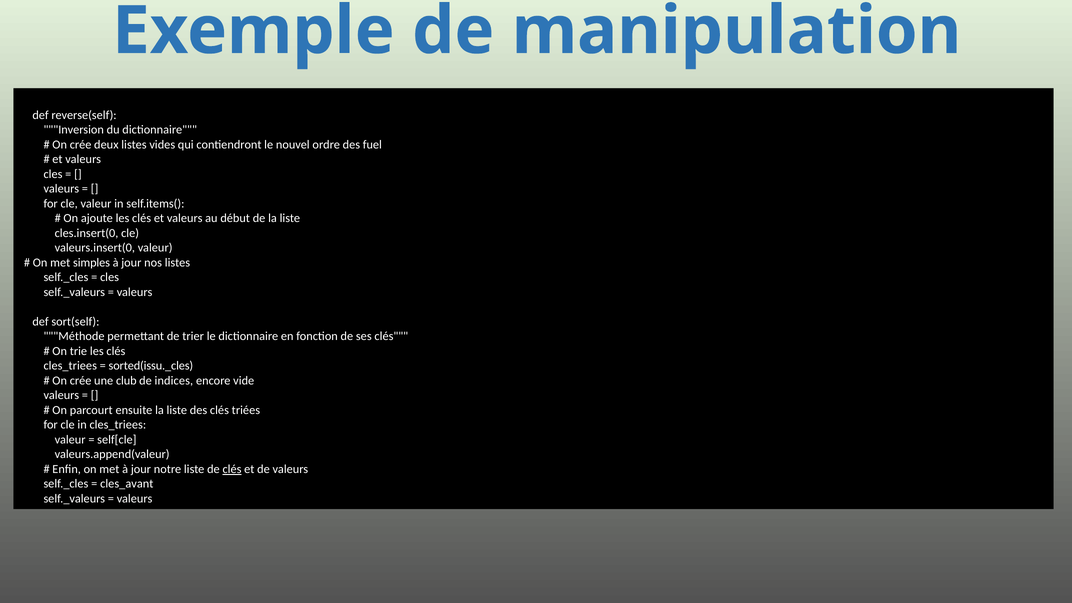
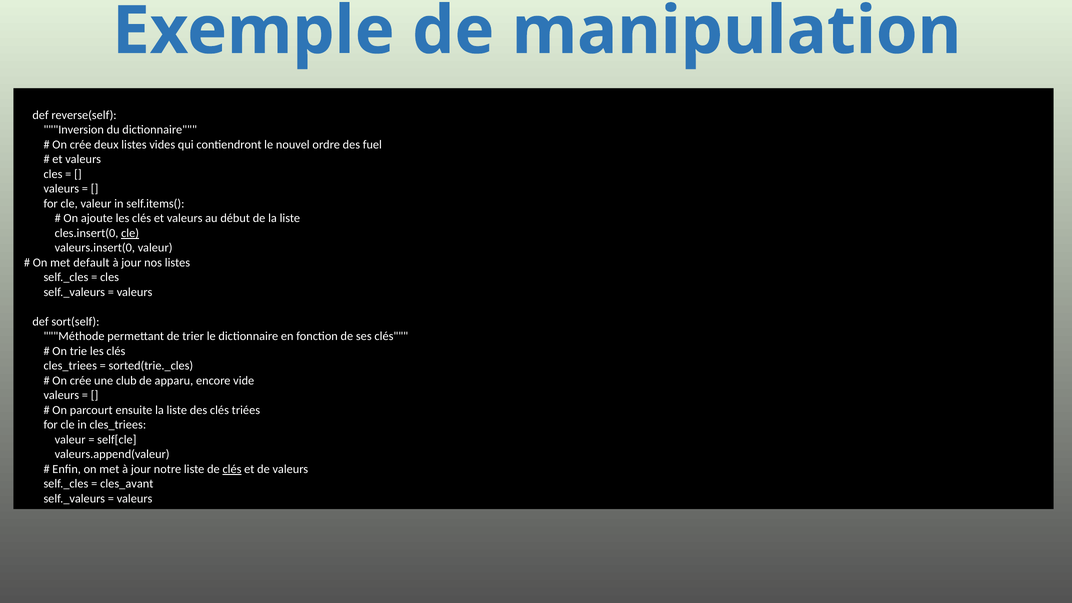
cle underline: none -> present (130, 233)
simples: simples -> default (91, 263)
sorted(issu._cles: sorted(issu._cles -> sorted(trie._cles (151, 366)
indices: indices -> apparu (174, 381)
